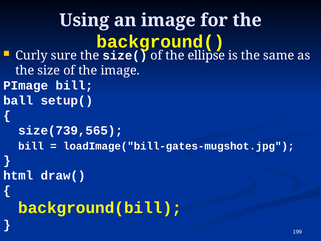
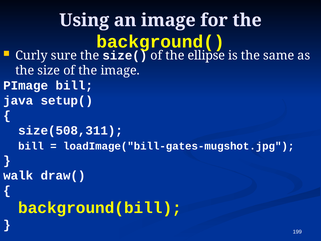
ball: ball -> java (18, 100)
size(739,565: size(739,565 -> size(508,311 (70, 130)
html: html -> walk (18, 175)
